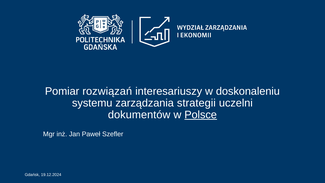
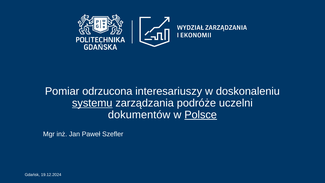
rozwiązań: rozwiązań -> odrzucona (107, 91)
systemu underline: none -> present (92, 103)
strategii: strategii -> podróże (196, 103)
